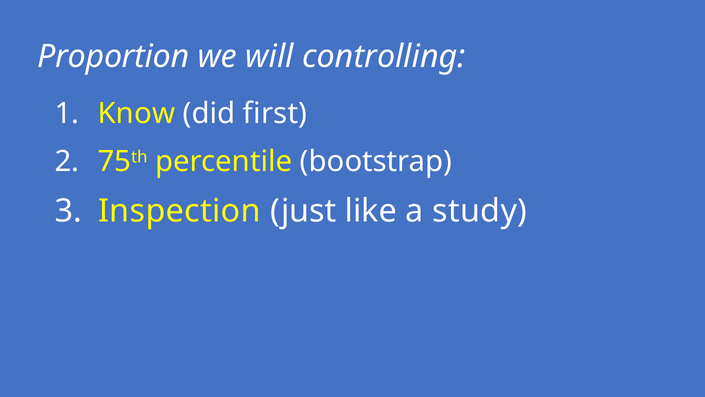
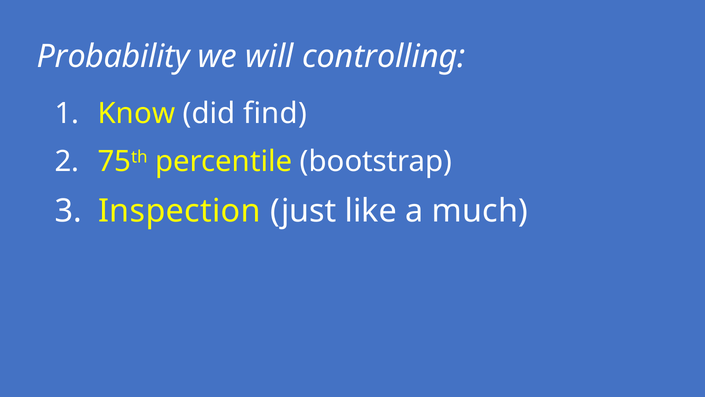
Proportion: Proportion -> Probability (113, 57)
first: first -> find (275, 114)
study: study -> much (480, 211)
